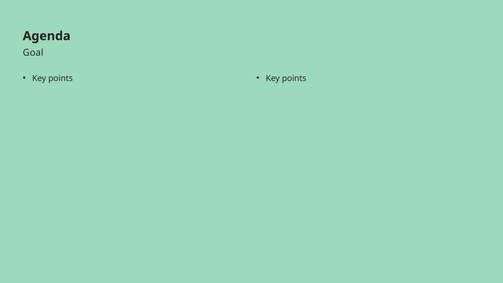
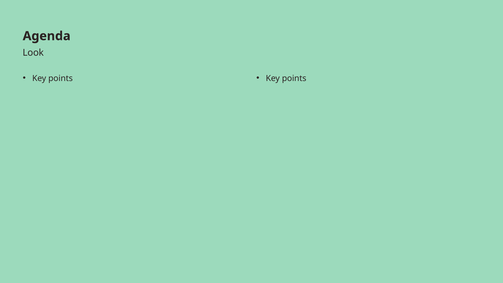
Goal: Goal -> Look (33, 53)
